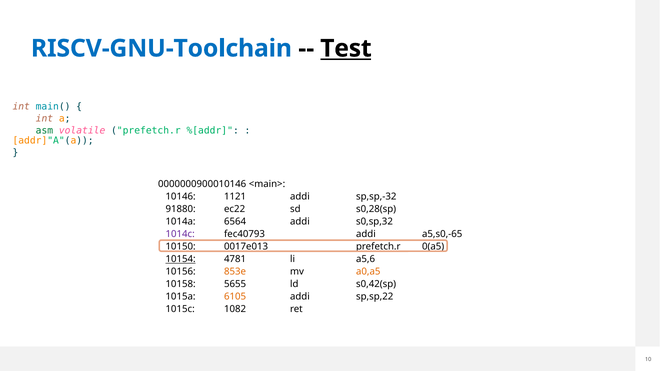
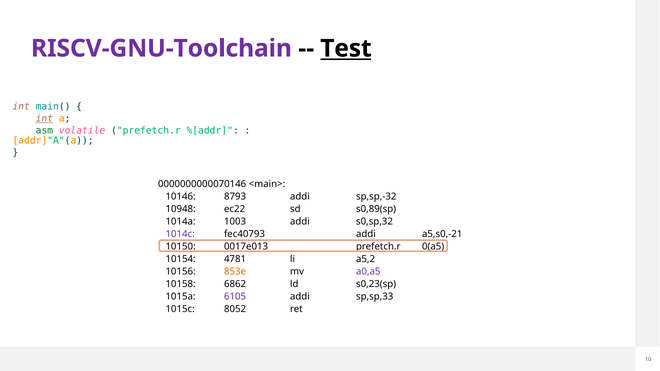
RISCV-GNU-Toolchain colour: blue -> purple (161, 48)
int underline: none -> present (44, 119)
0000000900010146: 0000000900010146 -> 0000000000070146 (202, 184)
1121: 1121 -> 8793 (235, 197)
91880: 91880 -> 10948 (181, 209)
s0,28(sp: s0,28(sp -> s0,89(sp (376, 209)
6564: 6564 -> 1003 (235, 222)
a5,s0,-65: a5,s0,-65 -> a5,s0,-21 (442, 234)
10154 underline: present -> none (181, 259)
a5,6: a5,6 -> a5,2 (366, 259)
a0,a5 colour: orange -> purple (368, 272)
5655: 5655 -> 6862 (235, 284)
s0,42(sp: s0,42(sp -> s0,23(sp (376, 284)
6105 colour: orange -> purple (235, 297)
sp,sp,22: sp,sp,22 -> sp,sp,33 (375, 297)
1082: 1082 -> 8052 (235, 309)
